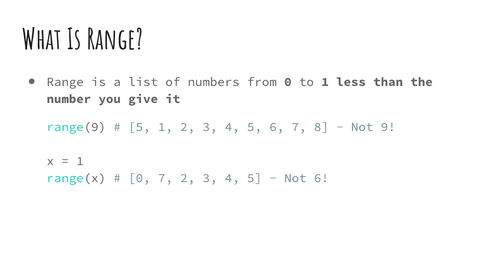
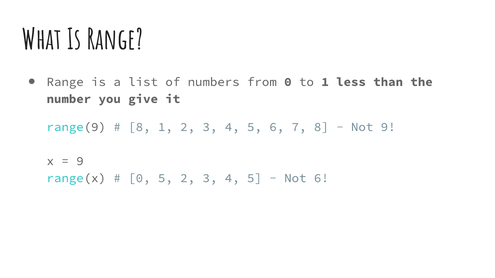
5: 5 -> 8 (139, 127)
1: 1 -> 9 (80, 161)
0 7: 7 -> 5 (165, 178)
